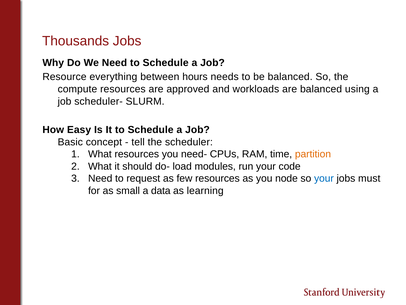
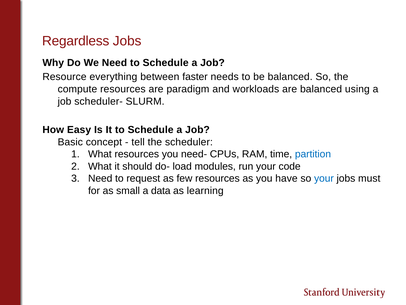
Thousands: Thousands -> Regardless (76, 41)
hours: hours -> faster (195, 77)
approved: approved -> paradigm (188, 89)
partition colour: orange -> blue (313, 154)
node: node -> have (286, 178)
